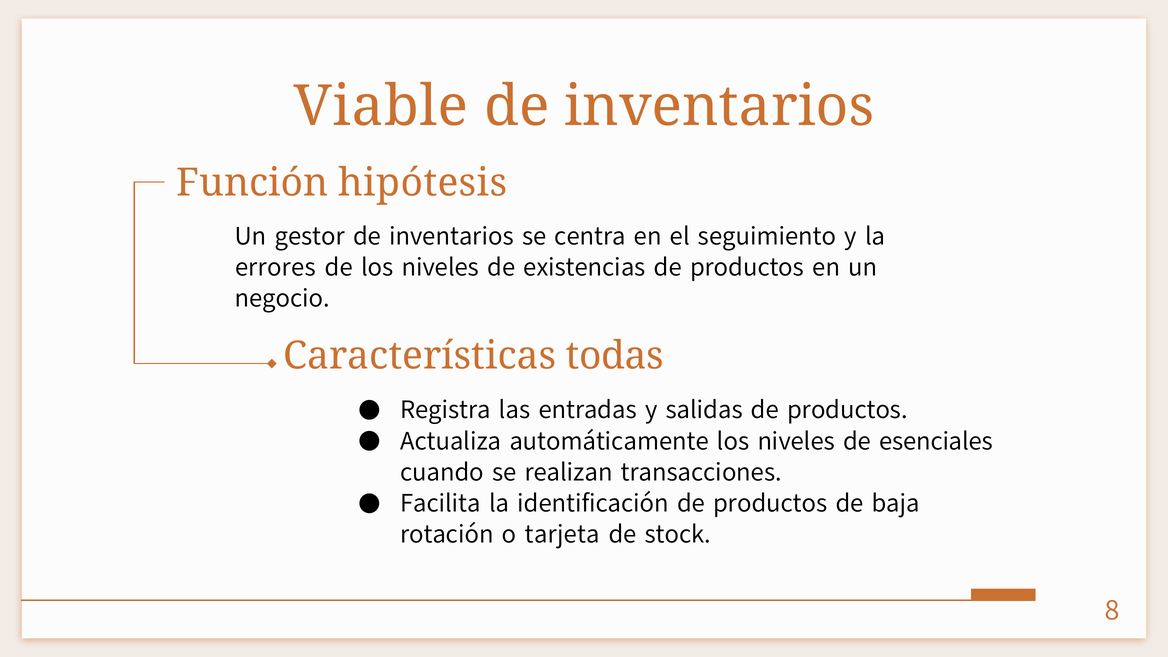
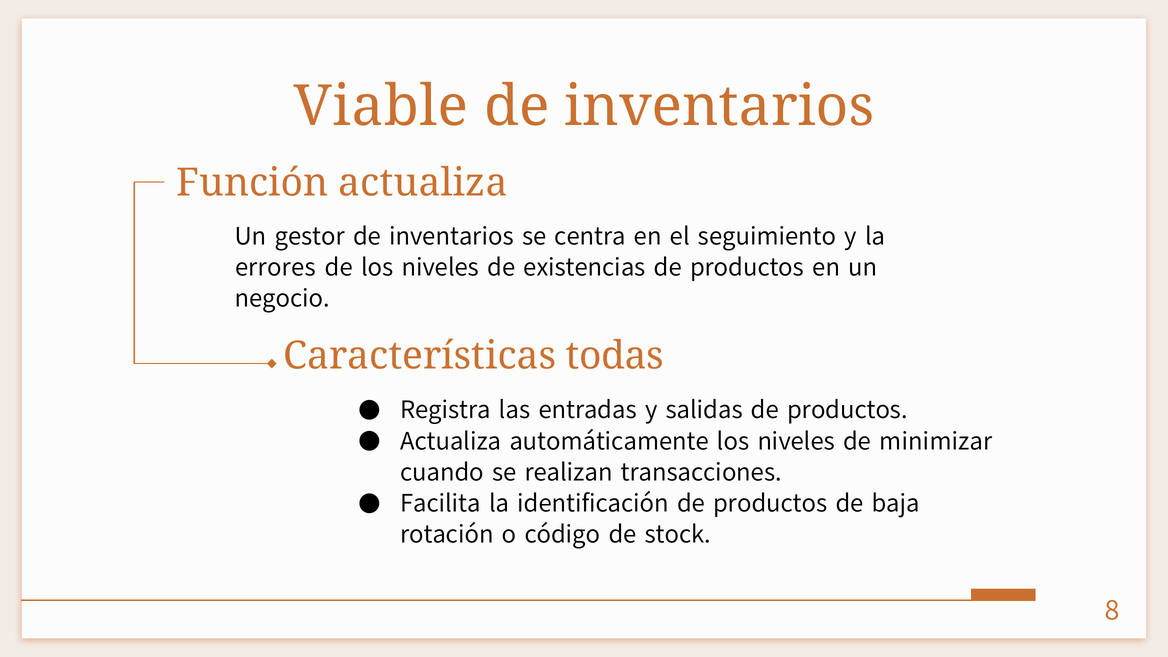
Función hipótesis: hipótesis -> actualiza (423, 183)
esenciales: esenciales -> minimizar (936, 441)
tarjeta: tarjeta -> código (562, 534)
